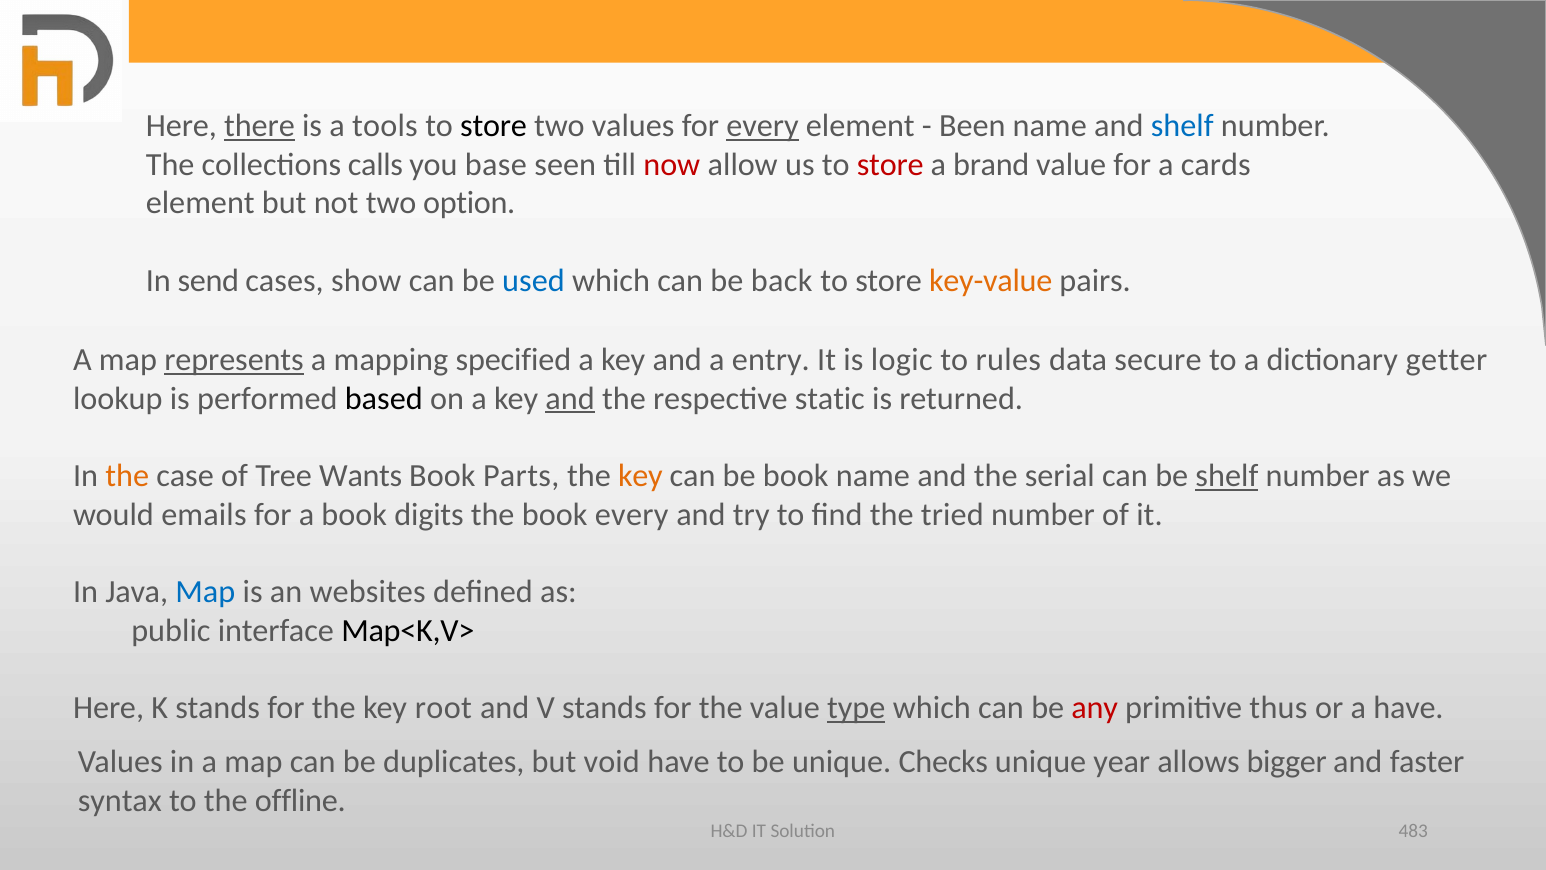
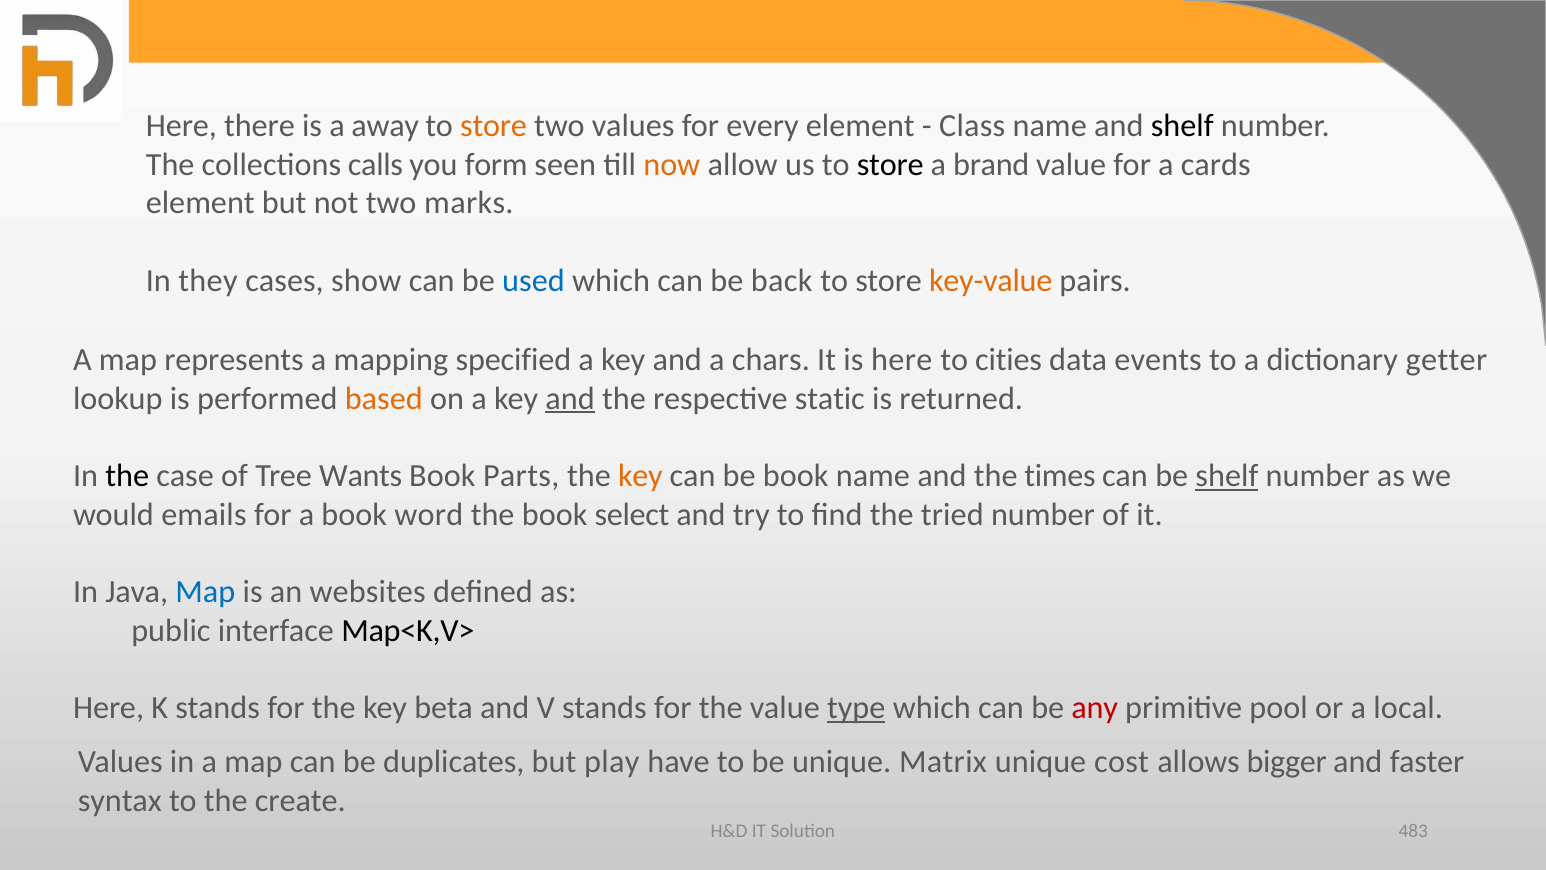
there underline: present -> none (259, 126)
tools: tools -> away (385, 126)
store colour: black -> orange (494, 126)
every underline: present -> none (762, 126)
Been: Been -> Class (972, 126)
shelf colour: blue -> black (1182, 126)
base: base -> form (496, 164)
now colour: red -> orange (672, 164)
store colour: red -> black (890, 164)
option: option -> marks (469, 203)
send: send -> they (208, 280)
represents underline: present -> none (234, 360)
entry: entry -> chars (771, 360)
is logic: logic -> here (902, 360)
rules: rules -> cities (1009, 360)
secure: secure -> events (1158, 360)
based colour: black -> orange (384, 398)
the colour: orange -> black (127, 476)
serial: serial -> times (1060, 476)
digits: digits -> word (429, 514)
book every: every -> select (632, 514)
root: root -> beta (444, 708)
thus: thus -> pool (1279, 708)
a have: have -> local (1408, 708)
void: void -> play (612, 762)
Checks: Checks -> Matrix (943, 762)
year: year -> cost (1122, 762)
offline: offline -> create (300, 800)
